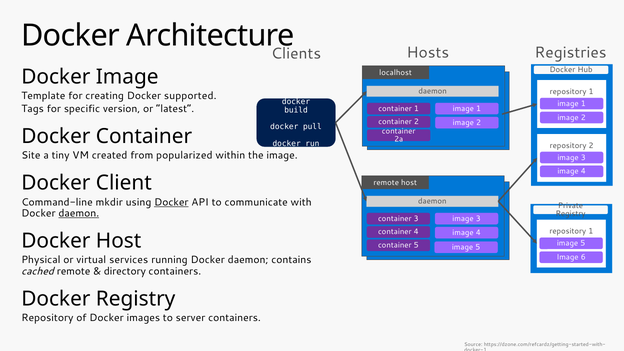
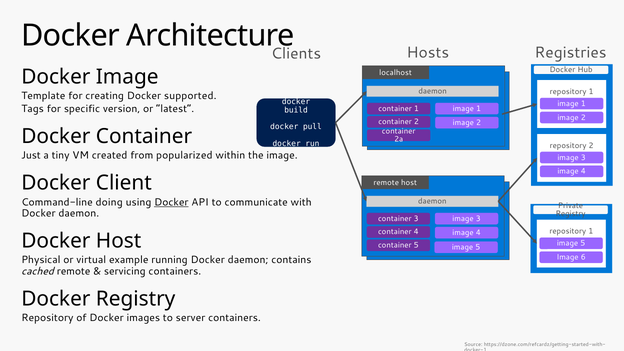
Site: Site -> Just (31, 156)
mkdir: mkdir -> doing (109, 202)
daemon underline: present -> none (79, 213)
services: services -> example (129, 260)
directory: directory -> servicing (125, 271)
